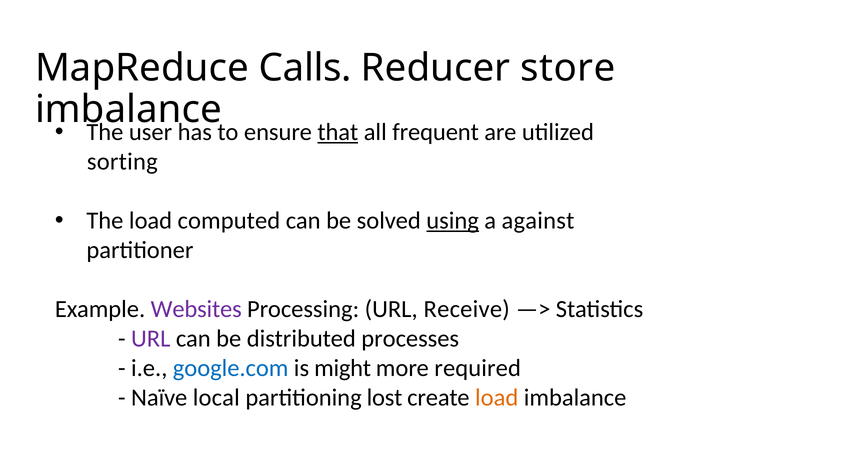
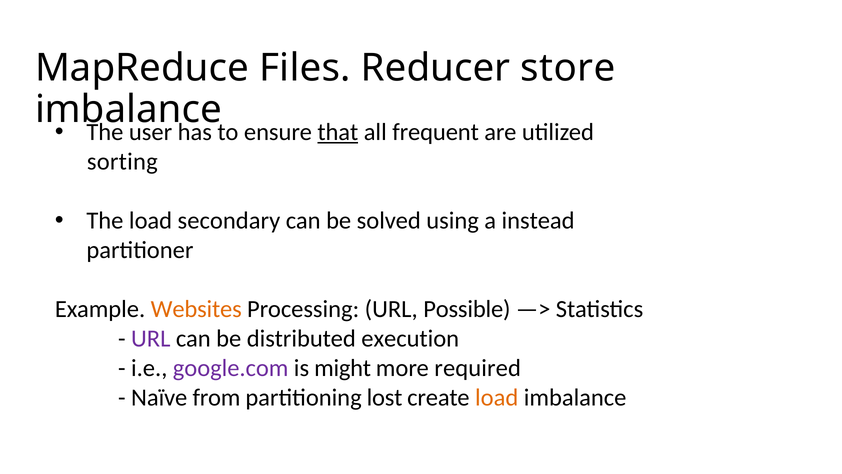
Calls: Calls -> Files (305, 68)
computed: computed -> secondary (229, 221)
using underline: present -> none (453, 221)
against: against -> instead (538, 221)
Websites colour: purple -> orange (196, 309)
Receive: Receive -> Possible (467, 309)
processes: processes -> execution (410, 339)
google.com colour: blue -> purple (231, 368)
local: local -> from (216, 398)
